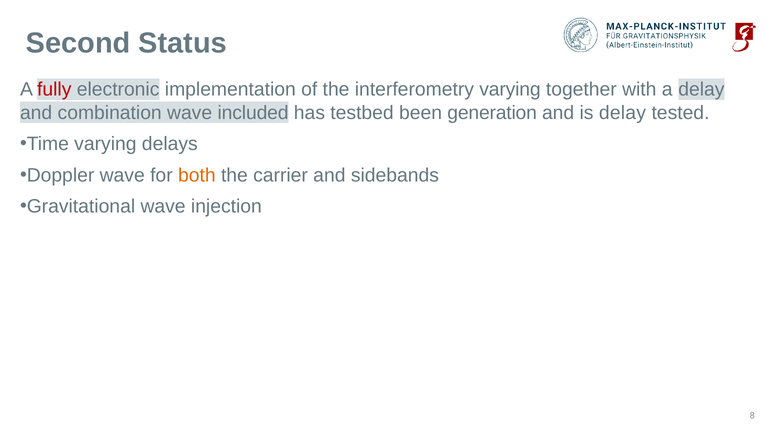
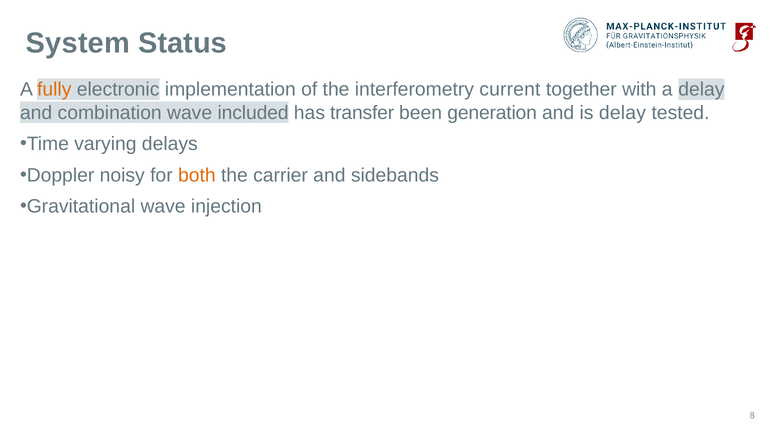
Second: Second -> System (78, 43)
fully colour: red -> orange (54, 90)
interferometry varying: varying -> current (510, 90)
testbed: testbed -> transfer (362, 113)
Doppler wave: wave -> noisy (122, 175)
